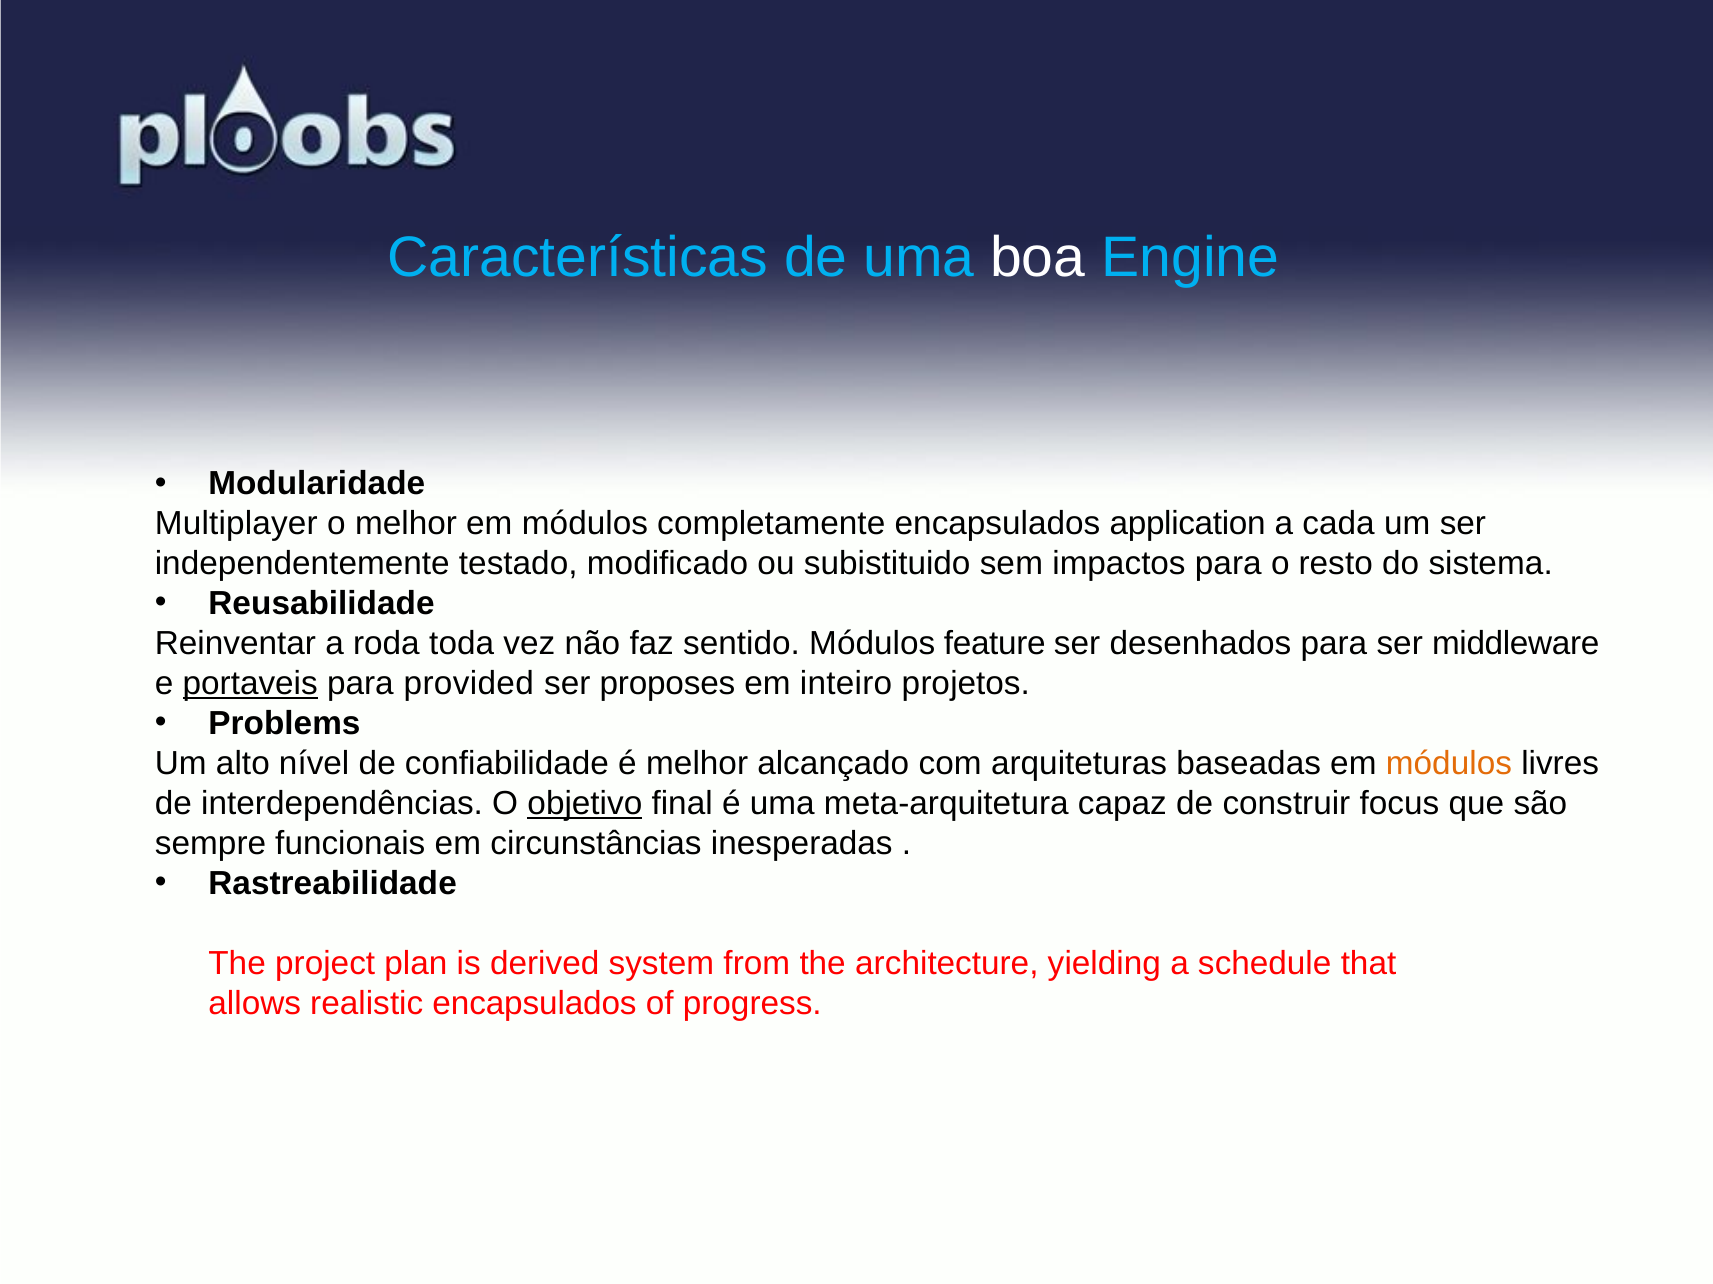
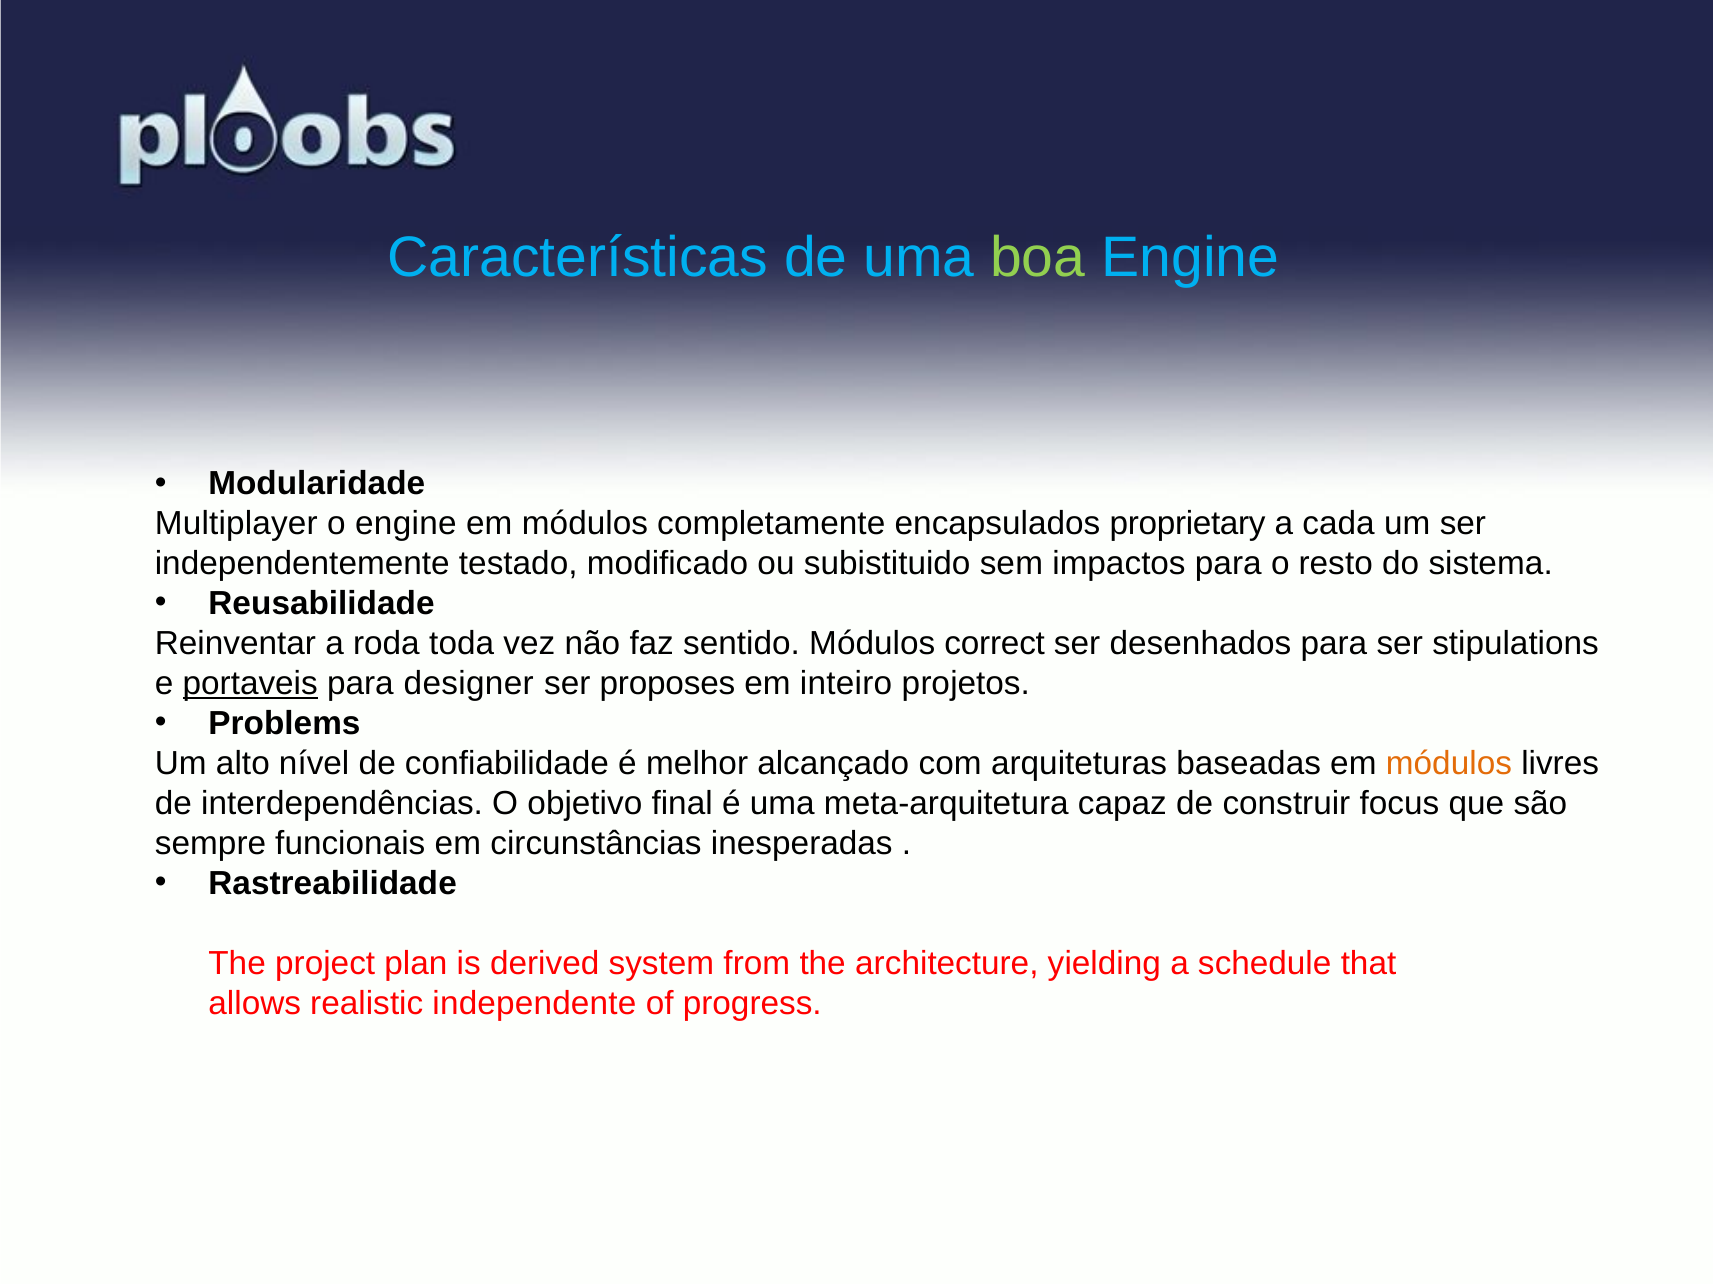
boa colour: white -> light green (1038, 257)
o melhor: melhor -> engine (406, 524)
application: application -> proprietary (1188, 524)
feature: feature -> correct (995, 644)
middleware: middleware -> stipulations (1516, 644)
provided: provided -> designer (469, 684)
objetivo underline: present -> none (585, 804)
realistic encapsulados: encapsulados -> independente (534, 1004)
